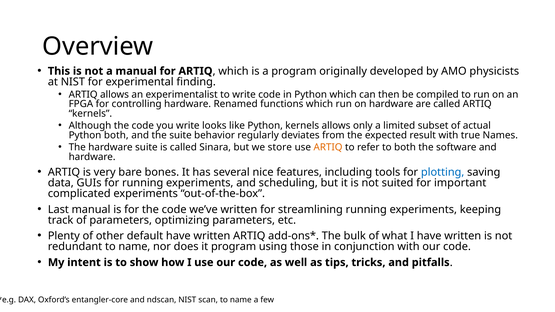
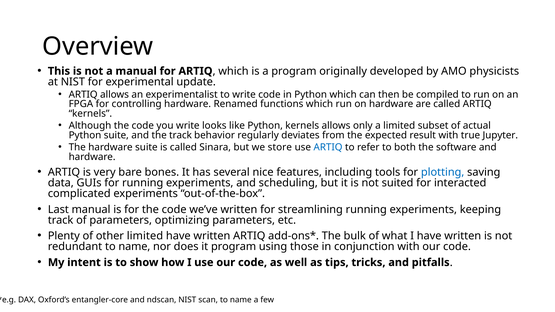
finding: finding -> update (196, 82)
Python both: both -> suite (116, 135)
the suite: suite -> track (181, 135)
Names: Names -> Jupyter (500, 135)
ARTIQ colour: orange -> blue (328, 148)
important: important -> interacted (460, 183)
other default: default -> limited (145, 236)
